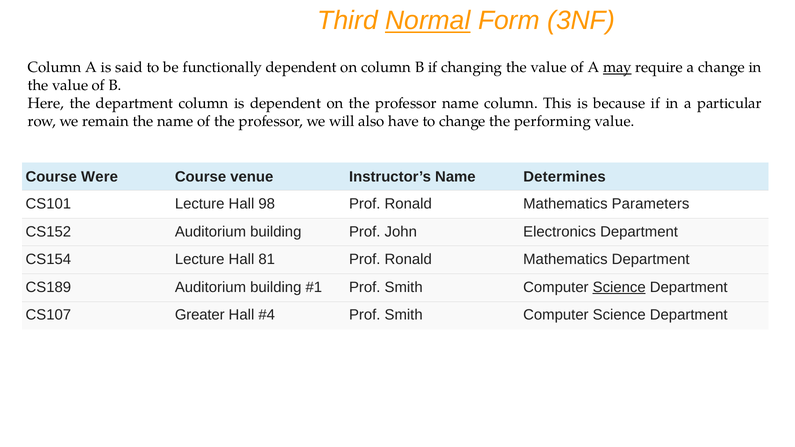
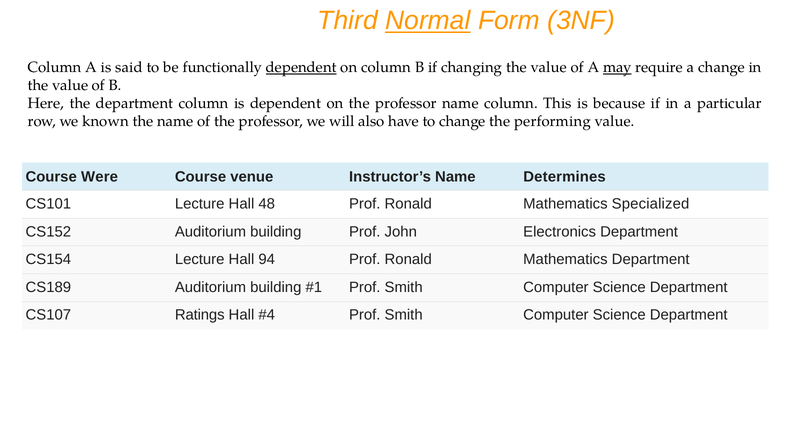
dependent underline: none -> present (301, 68)
remain: remain -> known (106, 121)
98: 98 -> 48 (267, 204)
Parameters: Parameters -> Specialized (651, 204)
81: 81 -> 94 (267, 260)
Science underline: present -> none (619, 287)
Greater: Greater -> Ratings (200, 315)
